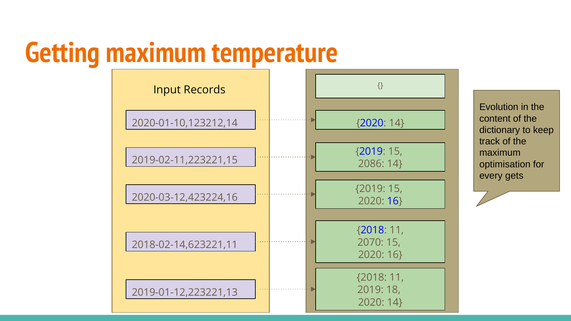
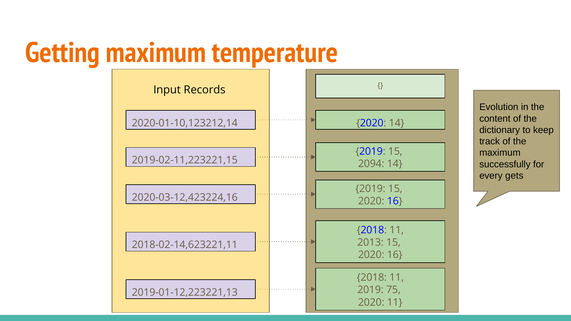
optimisation: optimisation -> successfully (505, 164)
2086: 2086 -> 2094 (371, 164)
2070: 2070 -> 2013 (370, 243)
18: 18 -> 75 (393, 290)
14: 14 -> 11 (395, 302)
